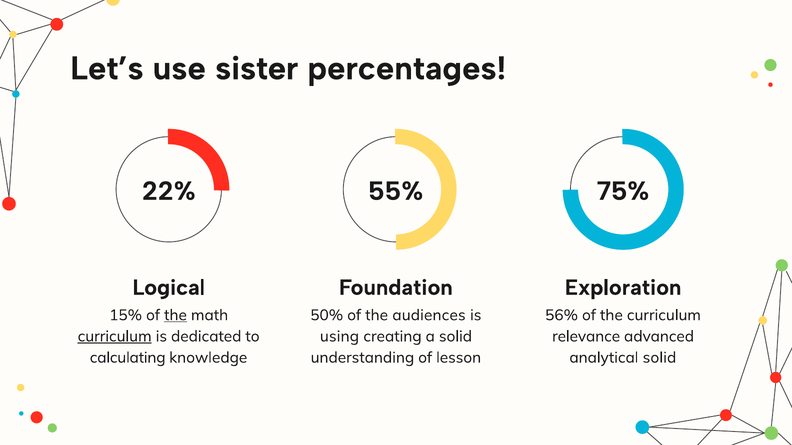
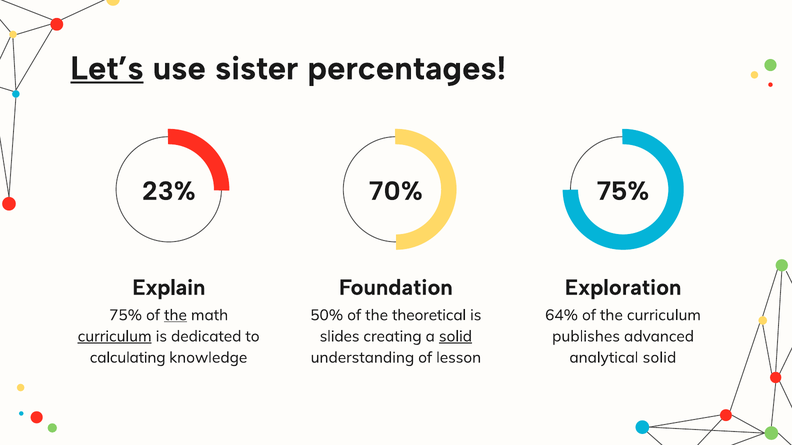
Let’s underline: none -> present (107, 69)
22%: 22% -> 23% (169, 191)
55%: 55% -> 70% (396, 191)
Logical: Logical -> Explain (169, 288)
15%: 15% -> 75% (126, 316)
audiences: audiences -> theoretical (429, 316)
56%: 56% -> 64% (562, 316)
using: using -> slides (340, 337)
solid underline: none -> present (455, 337)
relevance: relevance -> publishes (586, 337)
